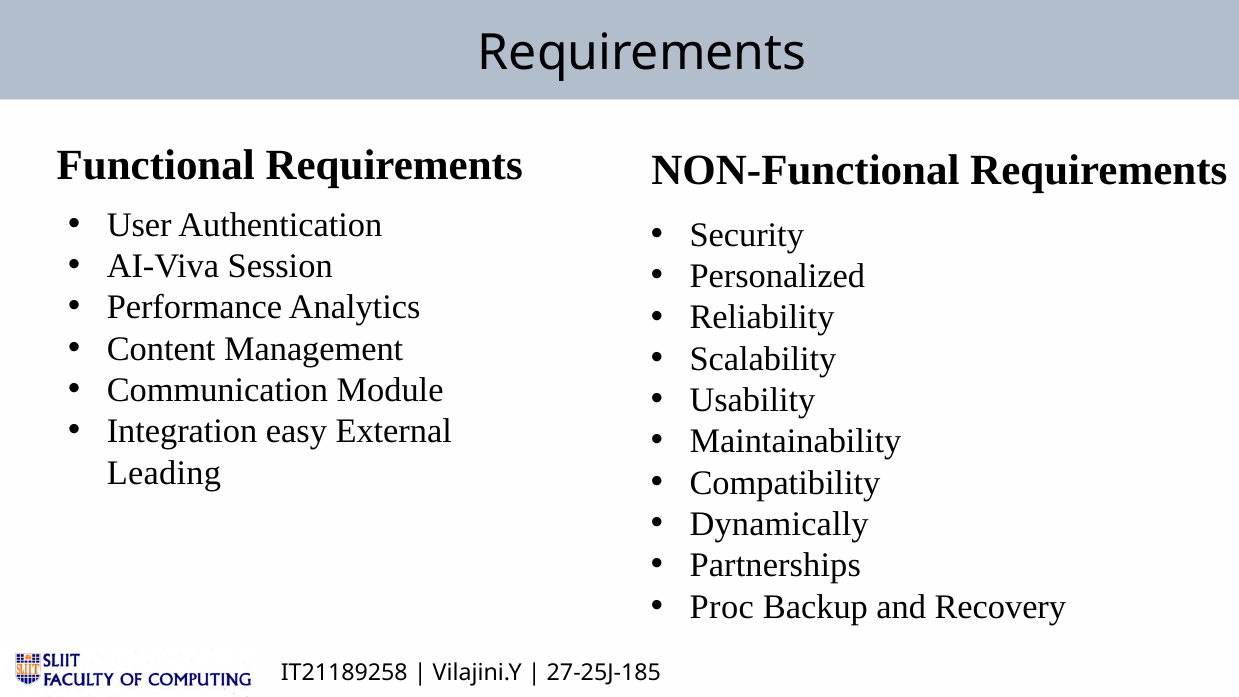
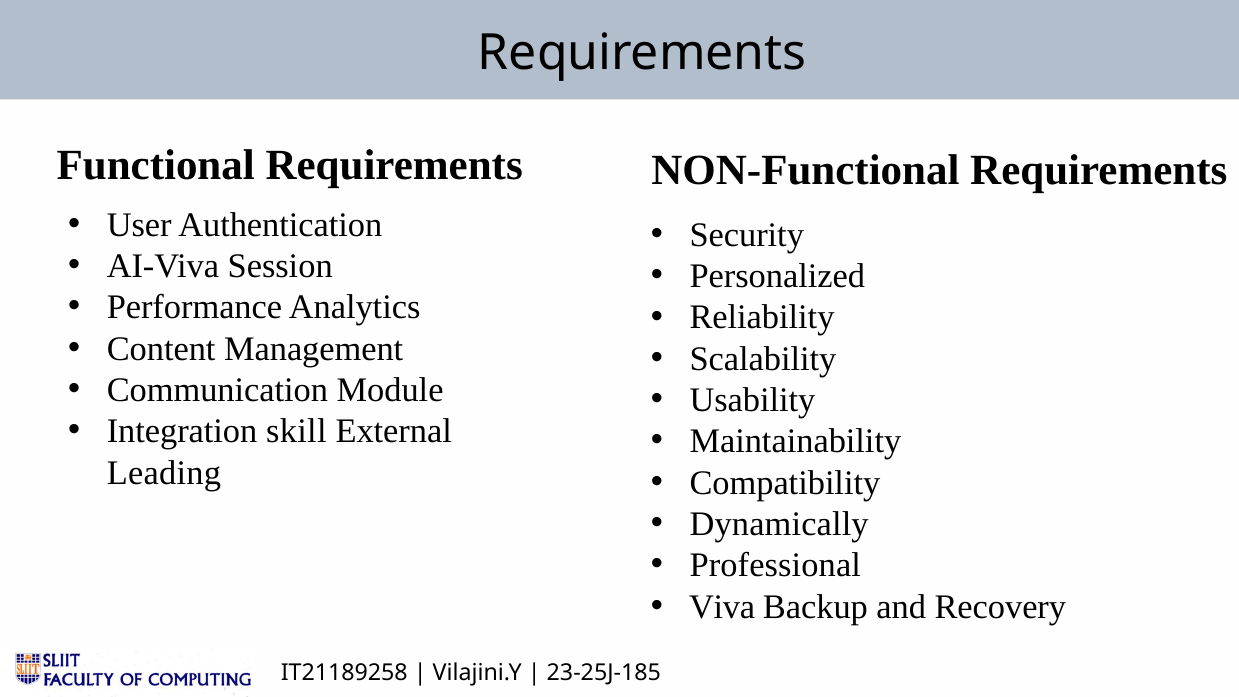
easy: easy -> skill (296, 431)
Partnerships: Partnerships -> Professional (775, 565)
Proc: Proc -> Viva (722, 607)
27-25J-185: 27-25J-185 -> 23-25J-185 (604, 672)
